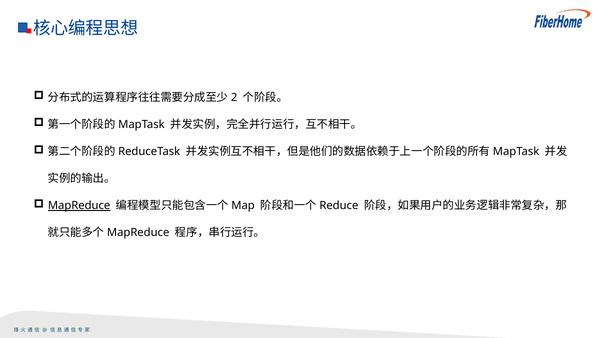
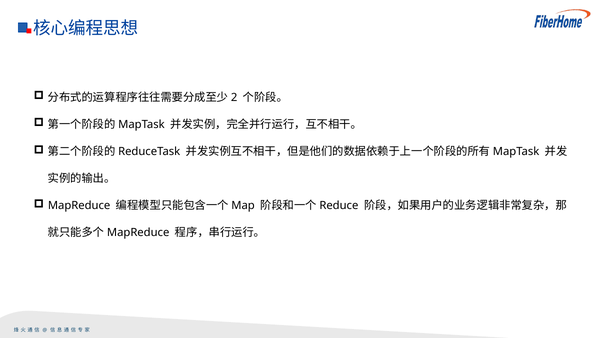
MapReduce underline: present -> none (79, 206)
